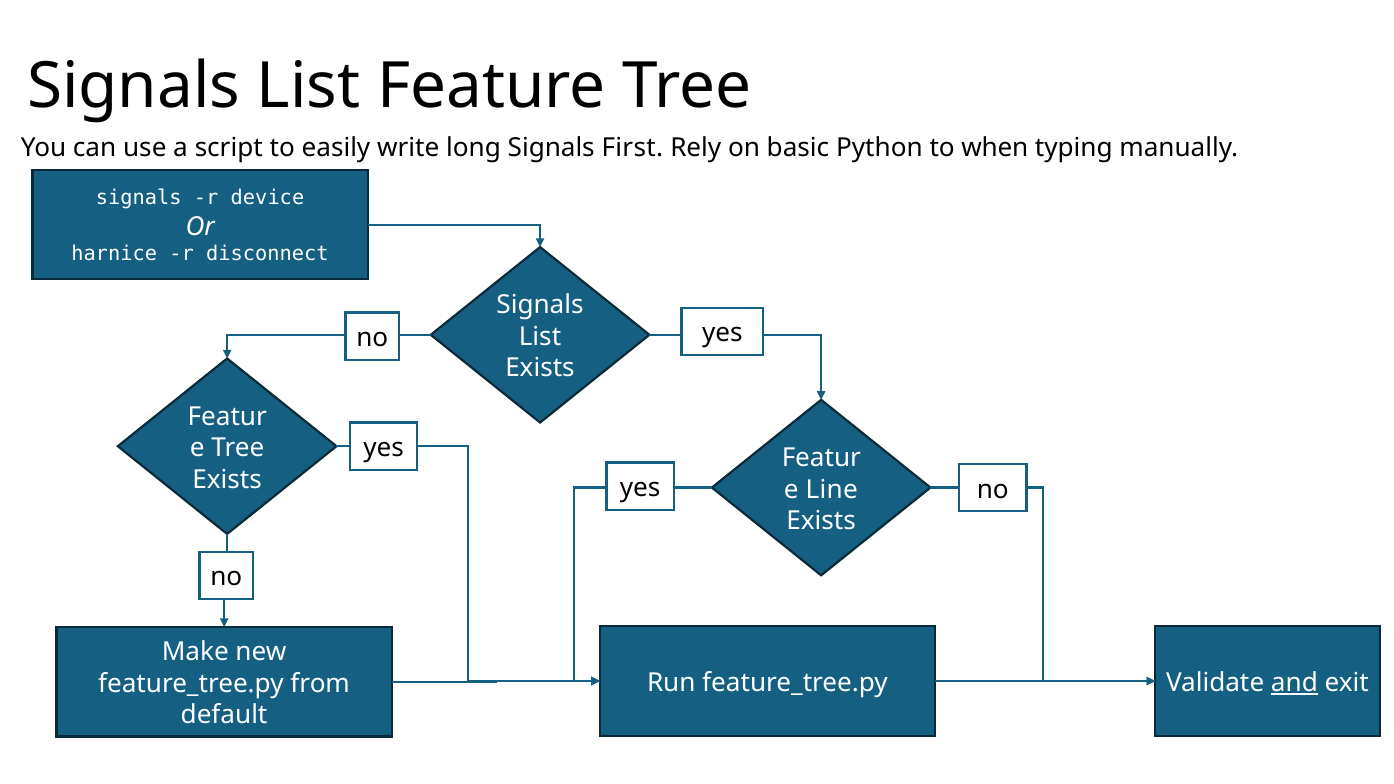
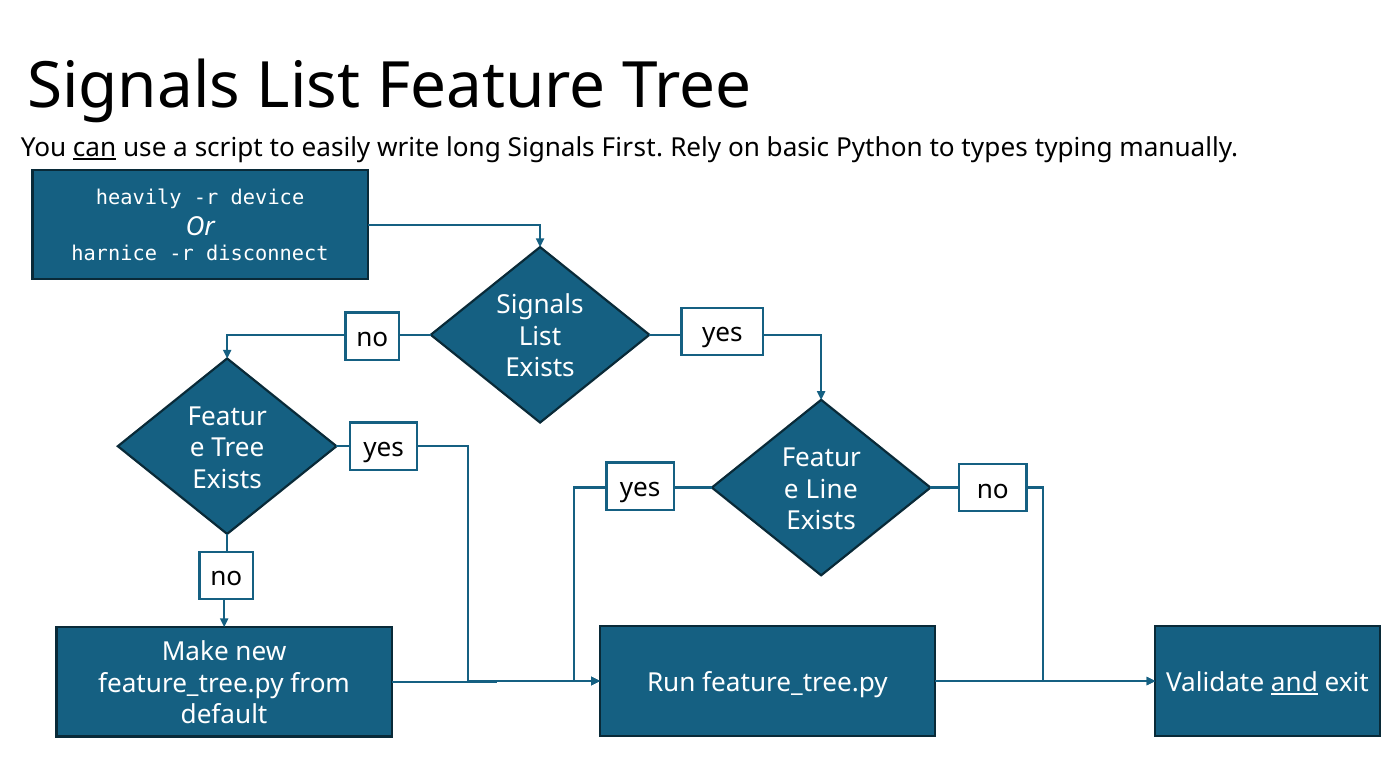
can underline: none -> present (95, 148)
when: when -> types (995, 148)
signals: signals -> heavily (139, 198)
